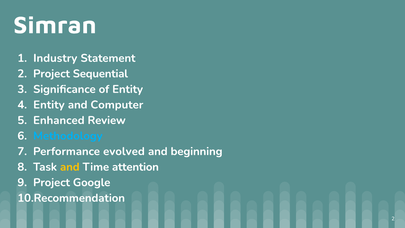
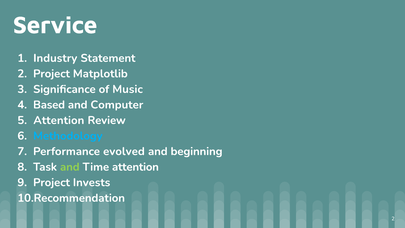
Simran: Simran -> Service (55, 25)
Sequential: Sequential -> Matplotlib (100, 74)
of Entity: Entity -> Music (128, 89)
Entity: Entity -> Based (49, 105)
Enhanced: Enhanced -> Attention (59, 120)
and colour: yellow -> light green (70, 167)
Google: Google -> Invests (92, 182)
